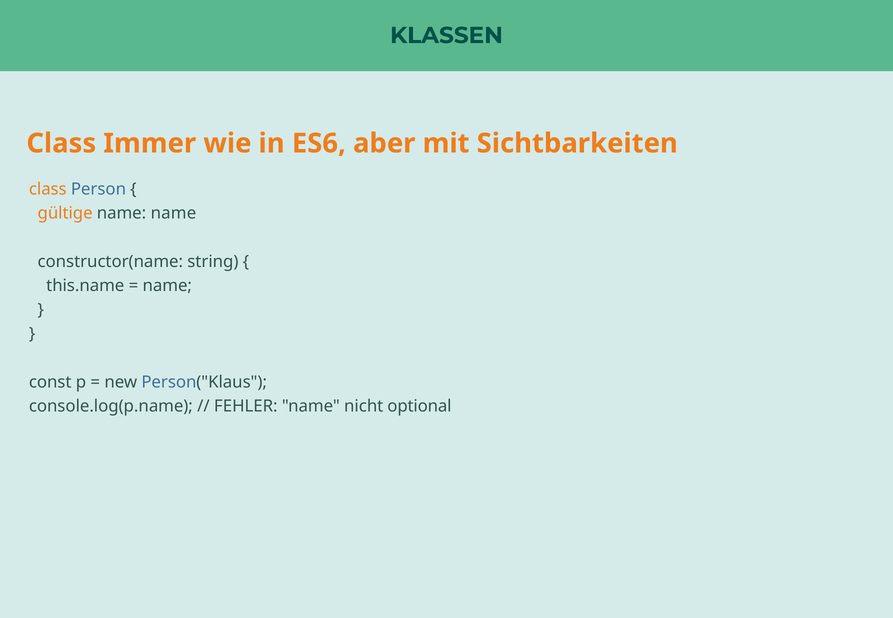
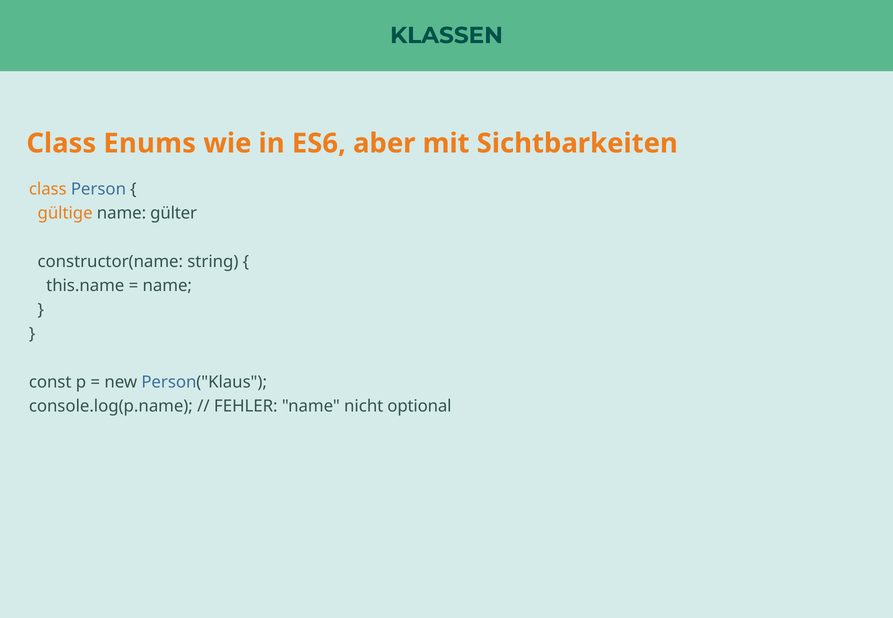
Immer: Immer -> Enums (150, 143)
name name: name -> gülter (174, 213)
